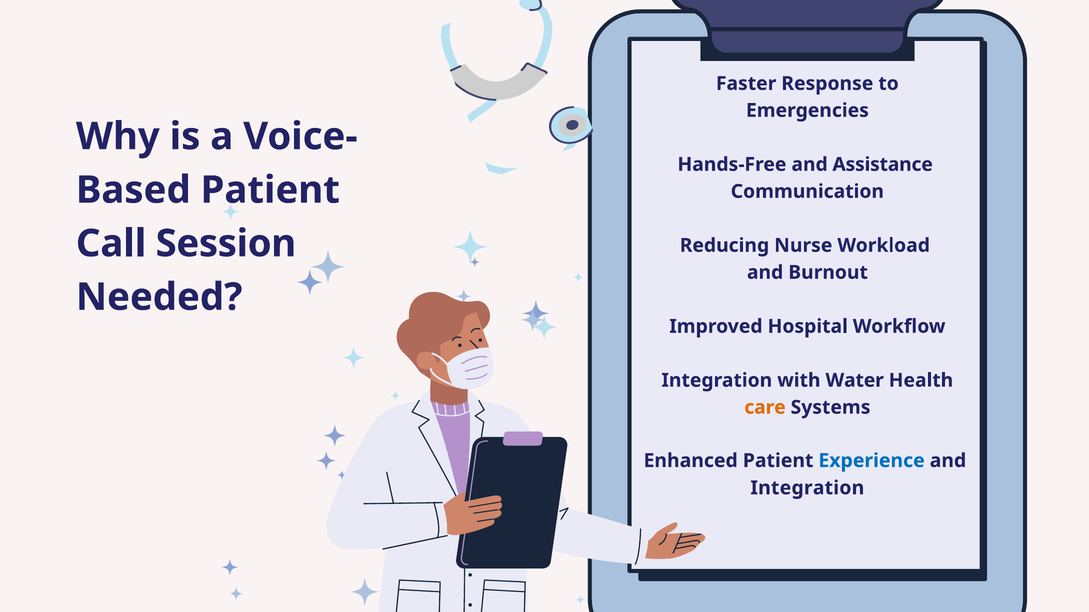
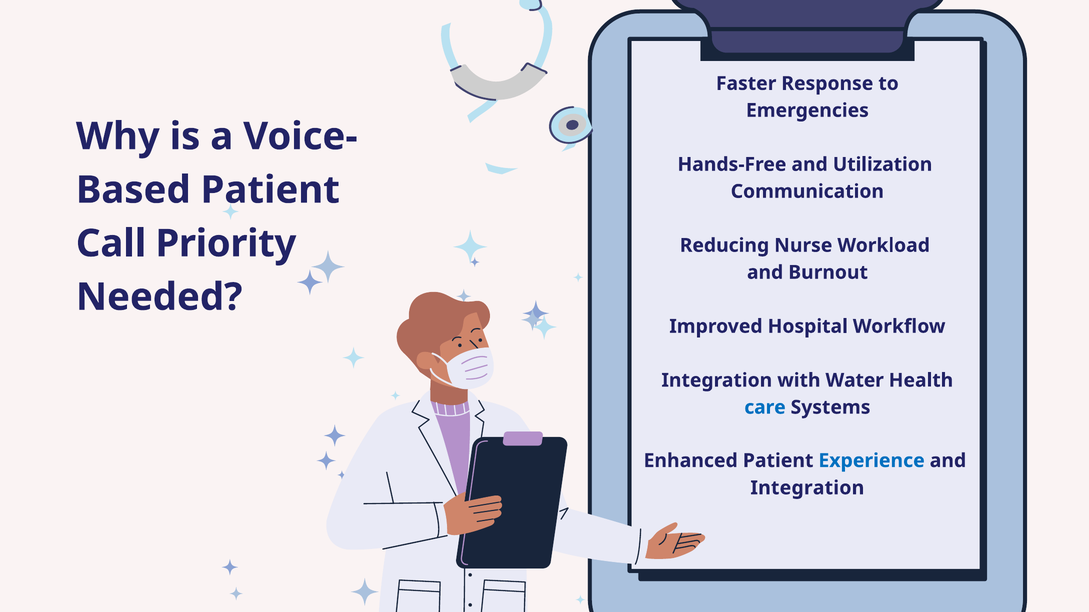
Assistance: Assistance -> Utilization (883, 165)
Session: Session -> Priority (226, 244)
care colour: orange -> blue (765, 408)
